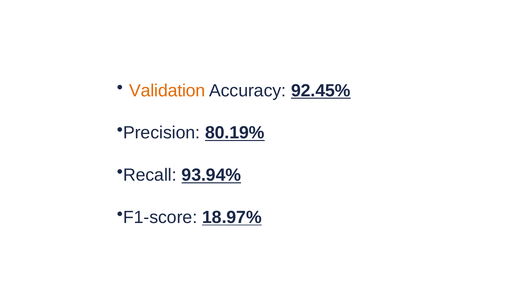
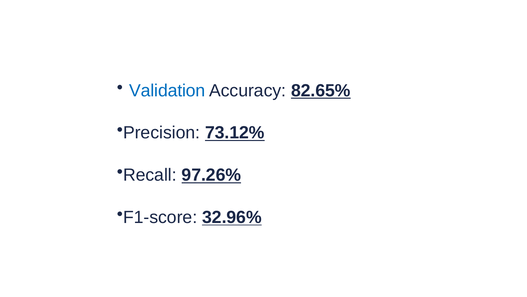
Validation colour: orange -> blue (167, 90)
92.45%: 92.45% -> 82.65% (321, 90)
80.19%: 80.19% -> 73.12% (235, 133)
93.94%: 93.94% -> 97.26% (211, 175)
18.97%: 18.97% -> 32.96% (232, 217)
